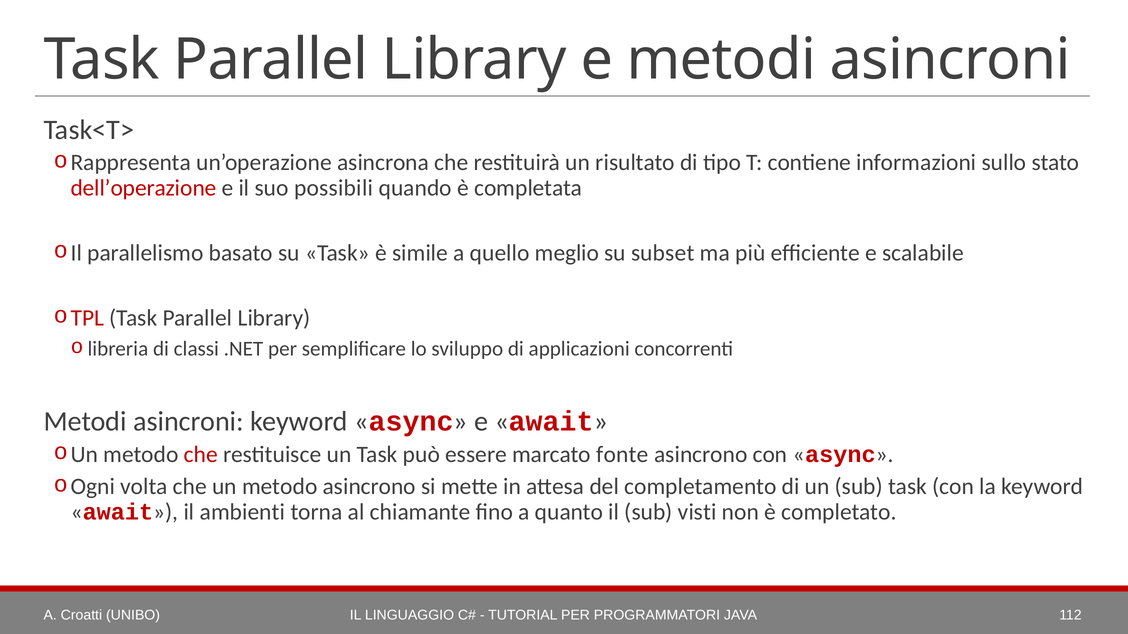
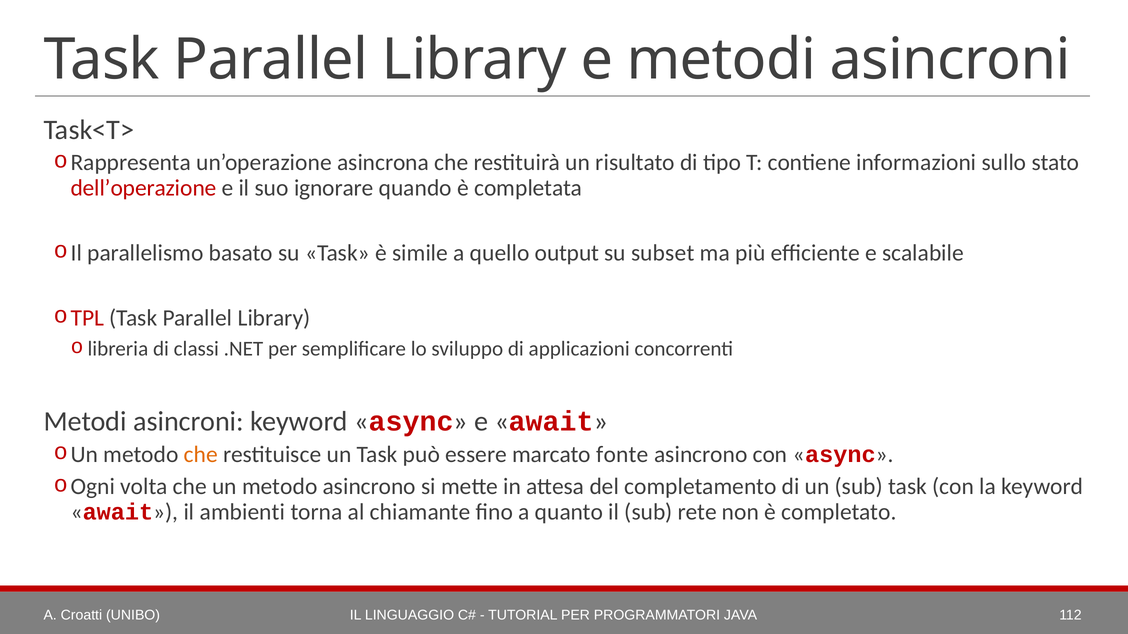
possibili: possibili -> ignorare (334, 188)
meglio: meglio -> output (567, 253)
che colour: red -> orange (201, 455)
visti: visti -> rete (697, 513)
